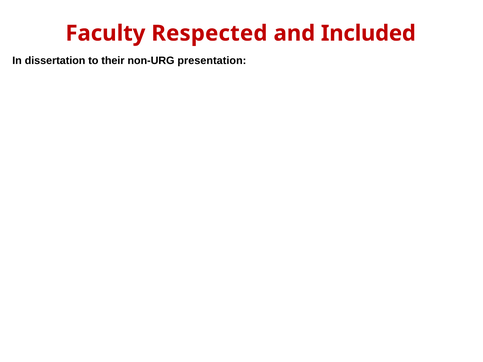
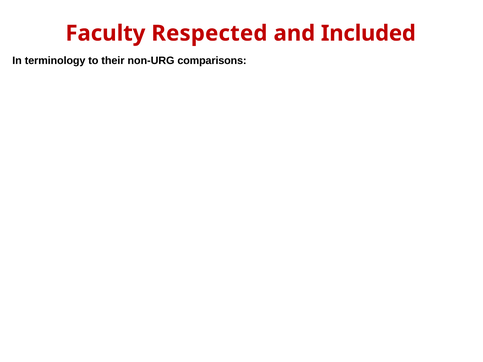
dissertation: dissertation -> terminology (55, 61)
presentation: presentation -> comparisons (212, 61)
